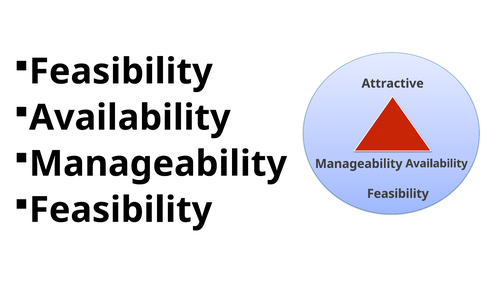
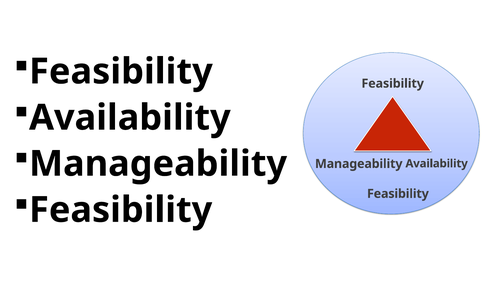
Attractive: Attractive -> Feasibility (393, 84)
